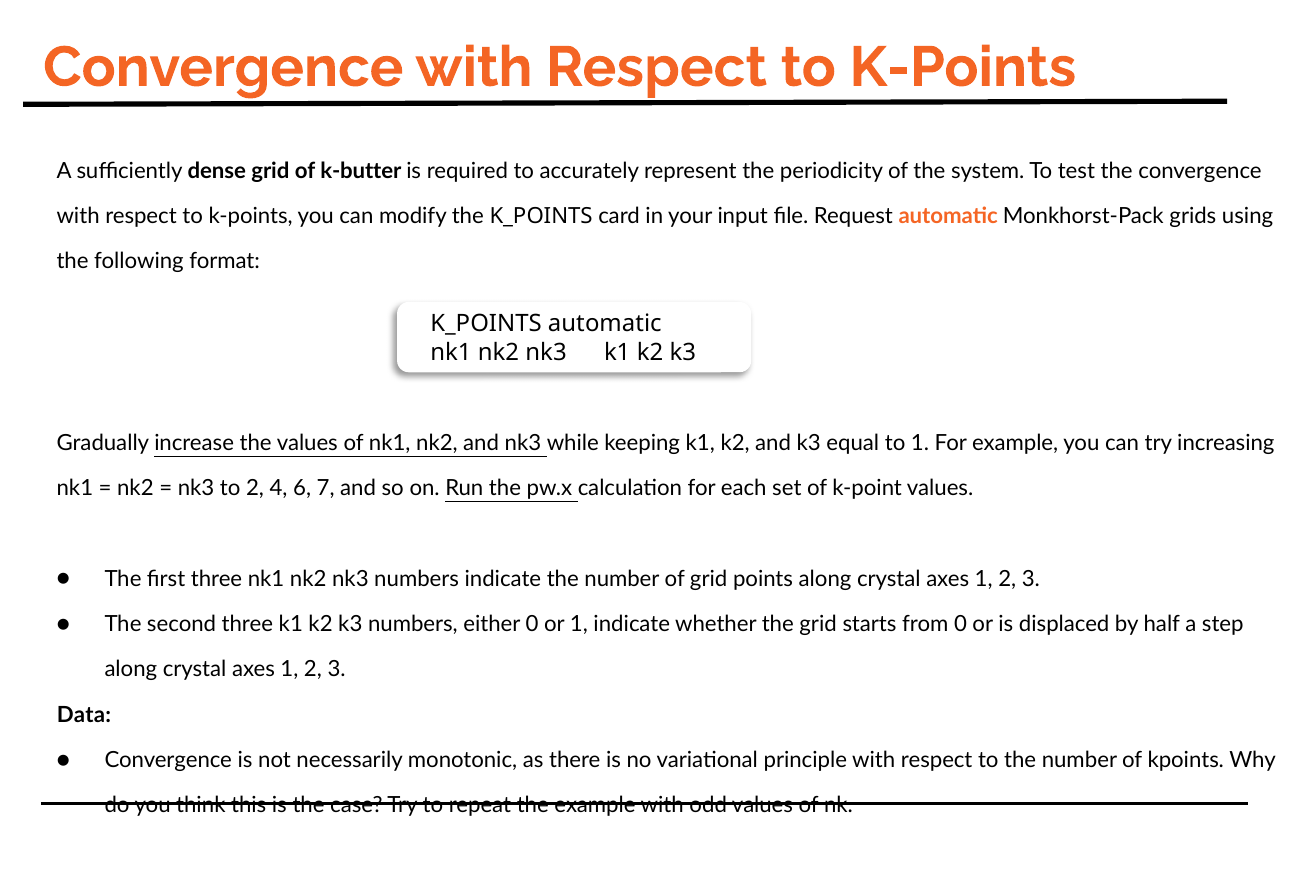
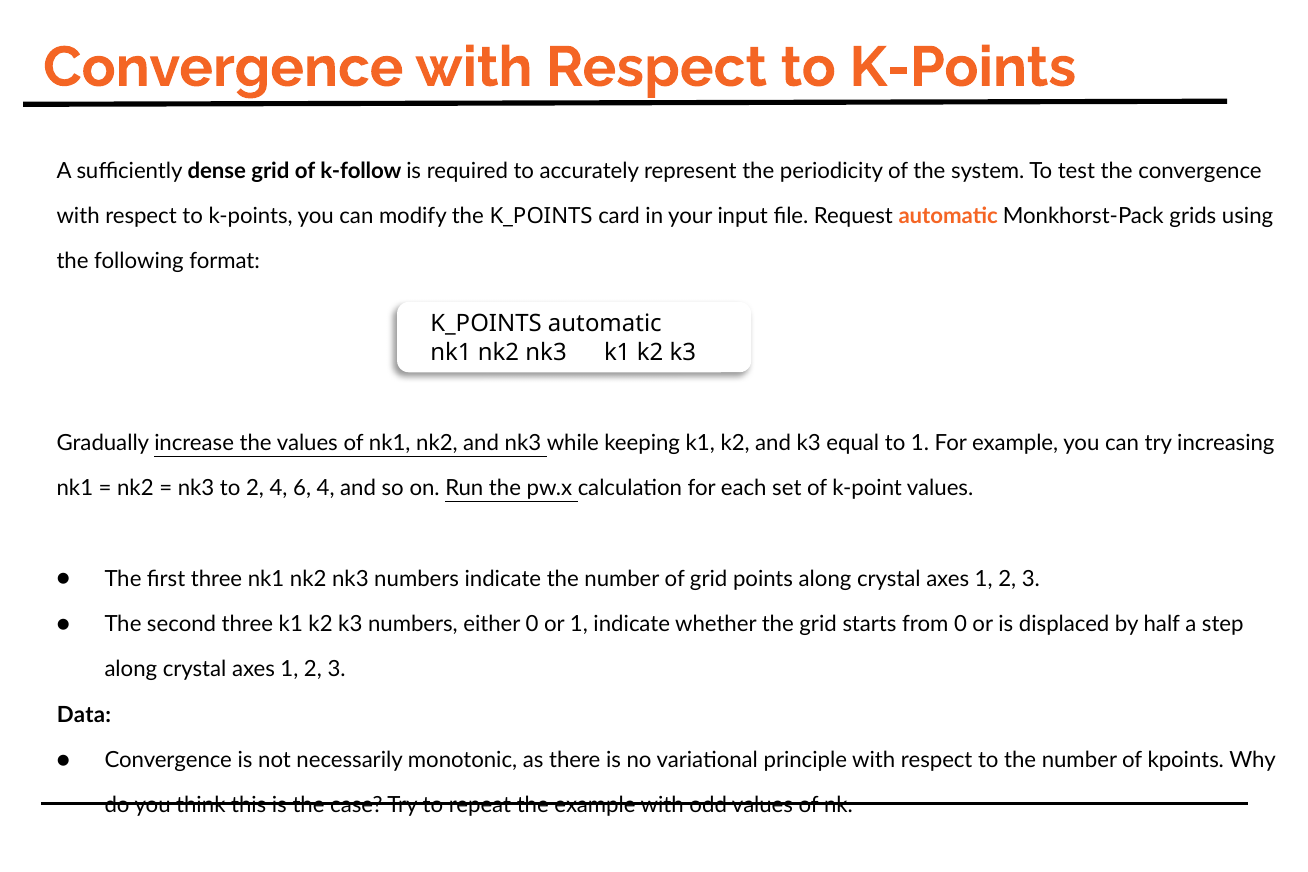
k-butter: k-butter -> k-follow (361, 171)
6 7: 7 -> 4 (326, 488)
